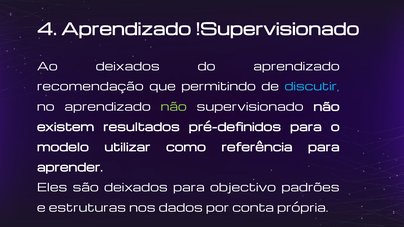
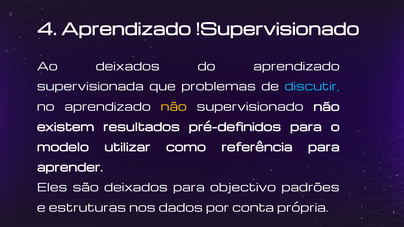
recomendação: recomendação -> supervisionada (90, 87)
permitindo: permitindo -> problemas (219, 87)
não colour: light green -> yellow (174, 107)
